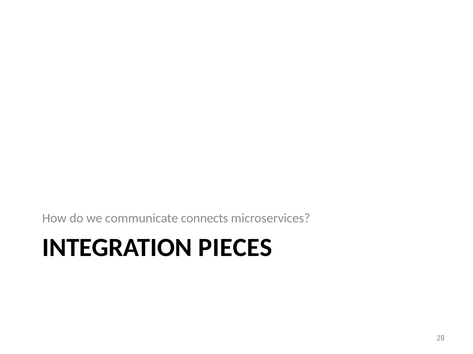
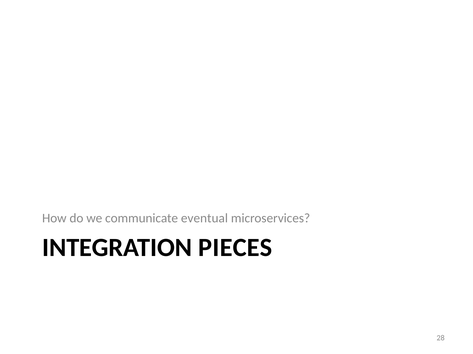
connects: connects -> eventual (204, 219)
